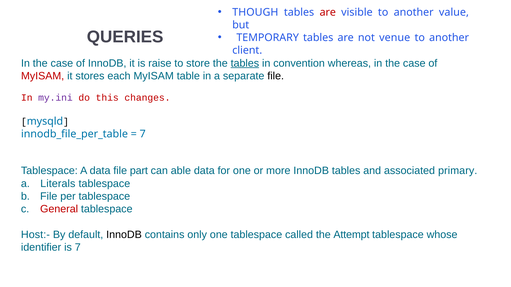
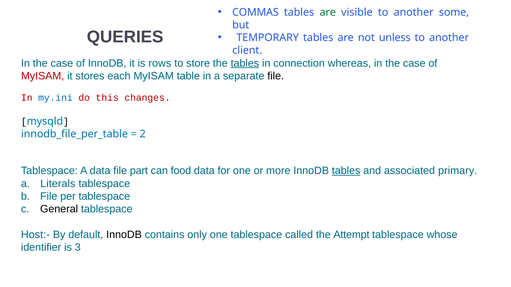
THOUGH: THOUGH -> COMMAS (255, 12)
are colour: red -> green (328, 12)
value: value -> some (454, 12)
venue: venue -> unless (395, 38)
raise: raise -> rows (160, 63)
convention: convention -> connection (299, 63)
my.ini colour: purple -> blue (55, 98)
7: 7 -> 2 (143, 134)
able: able -> food (181, 171)
tables underline: none -> present (346, 171)
General colour: red -> black (59, 209)
is 7: 7 -> 3 (78, 248)
